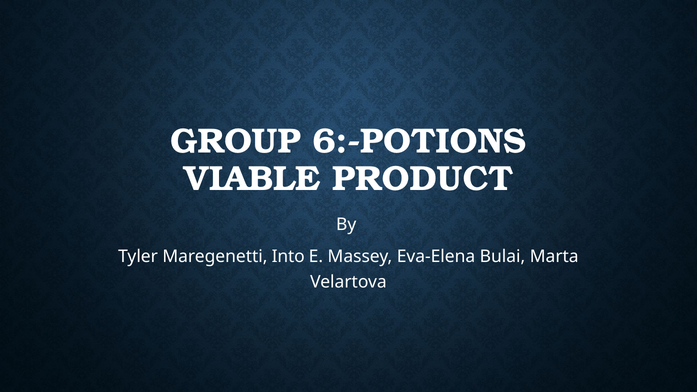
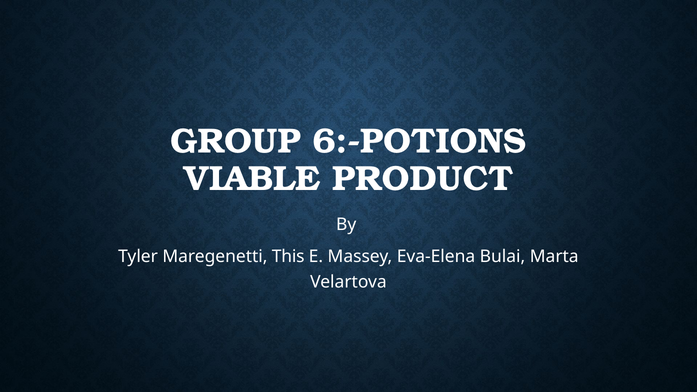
Into: Into -> This (288, 257)
